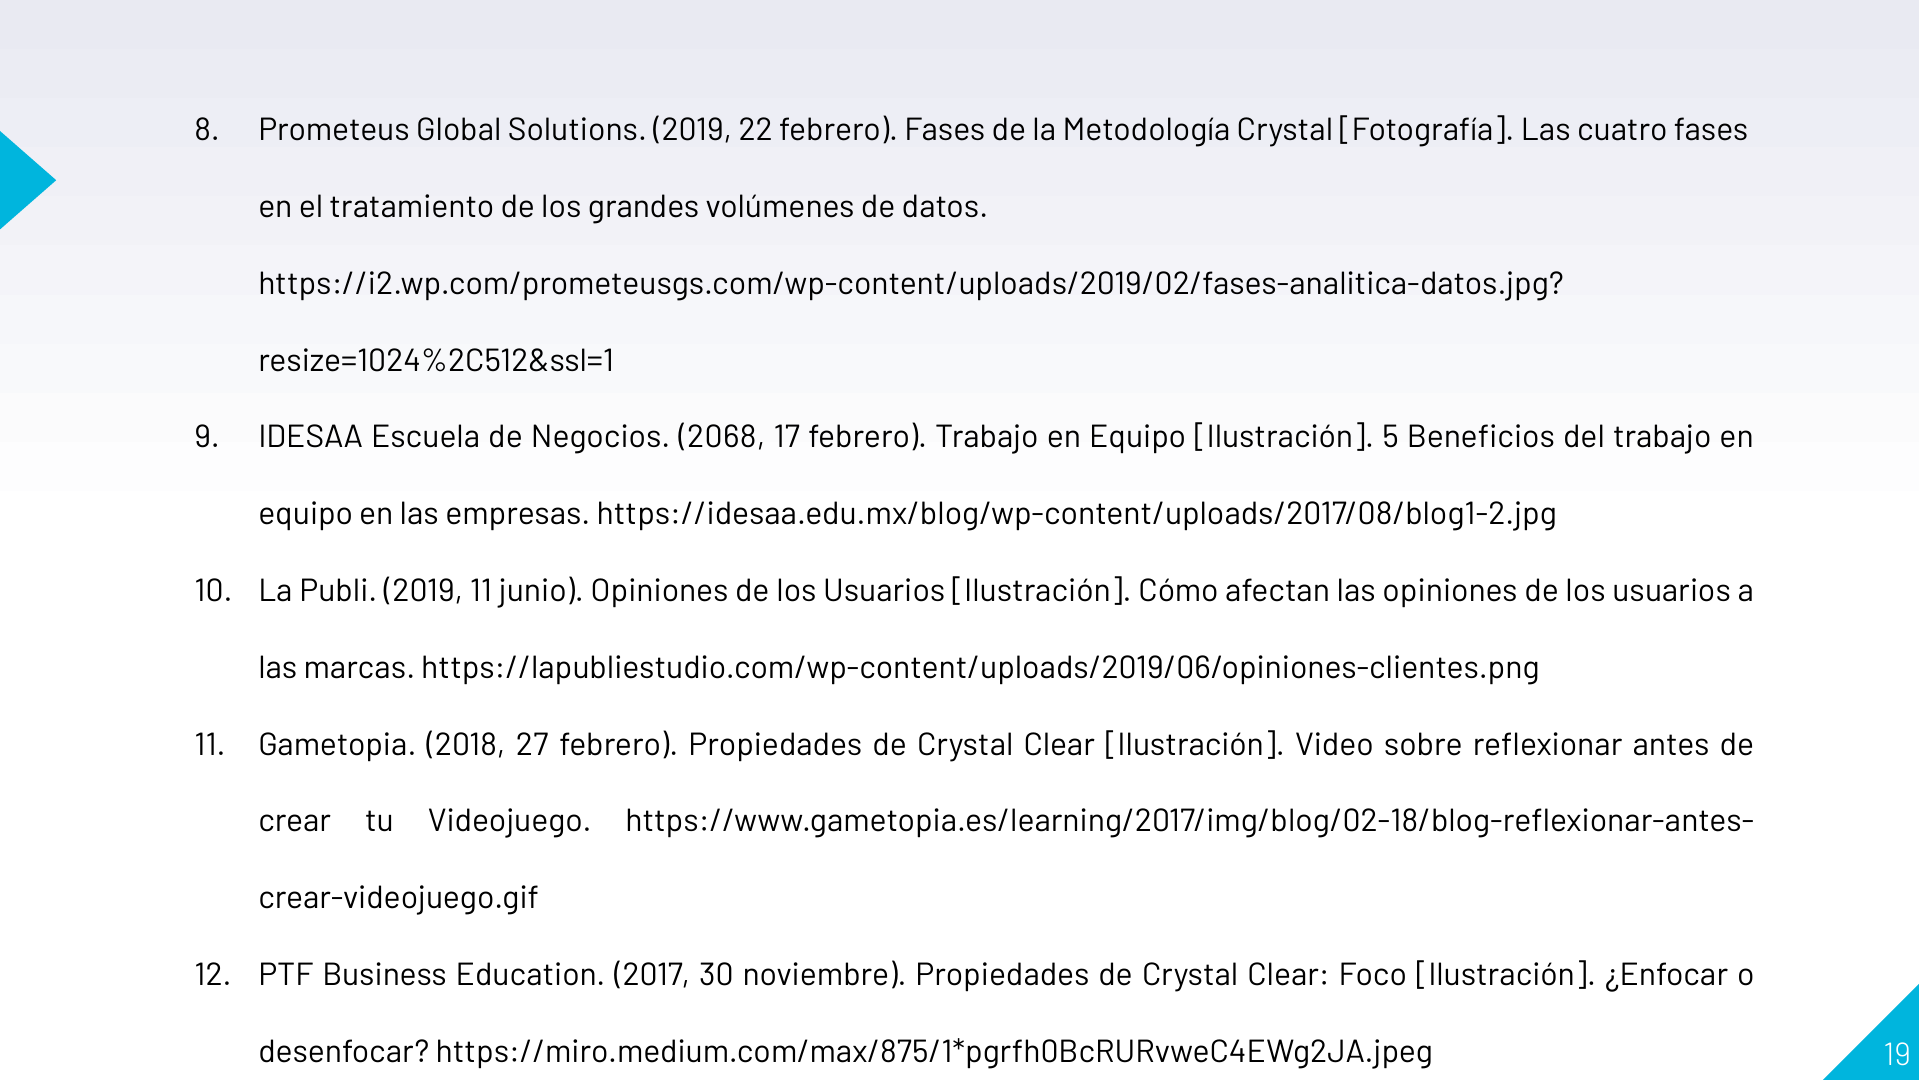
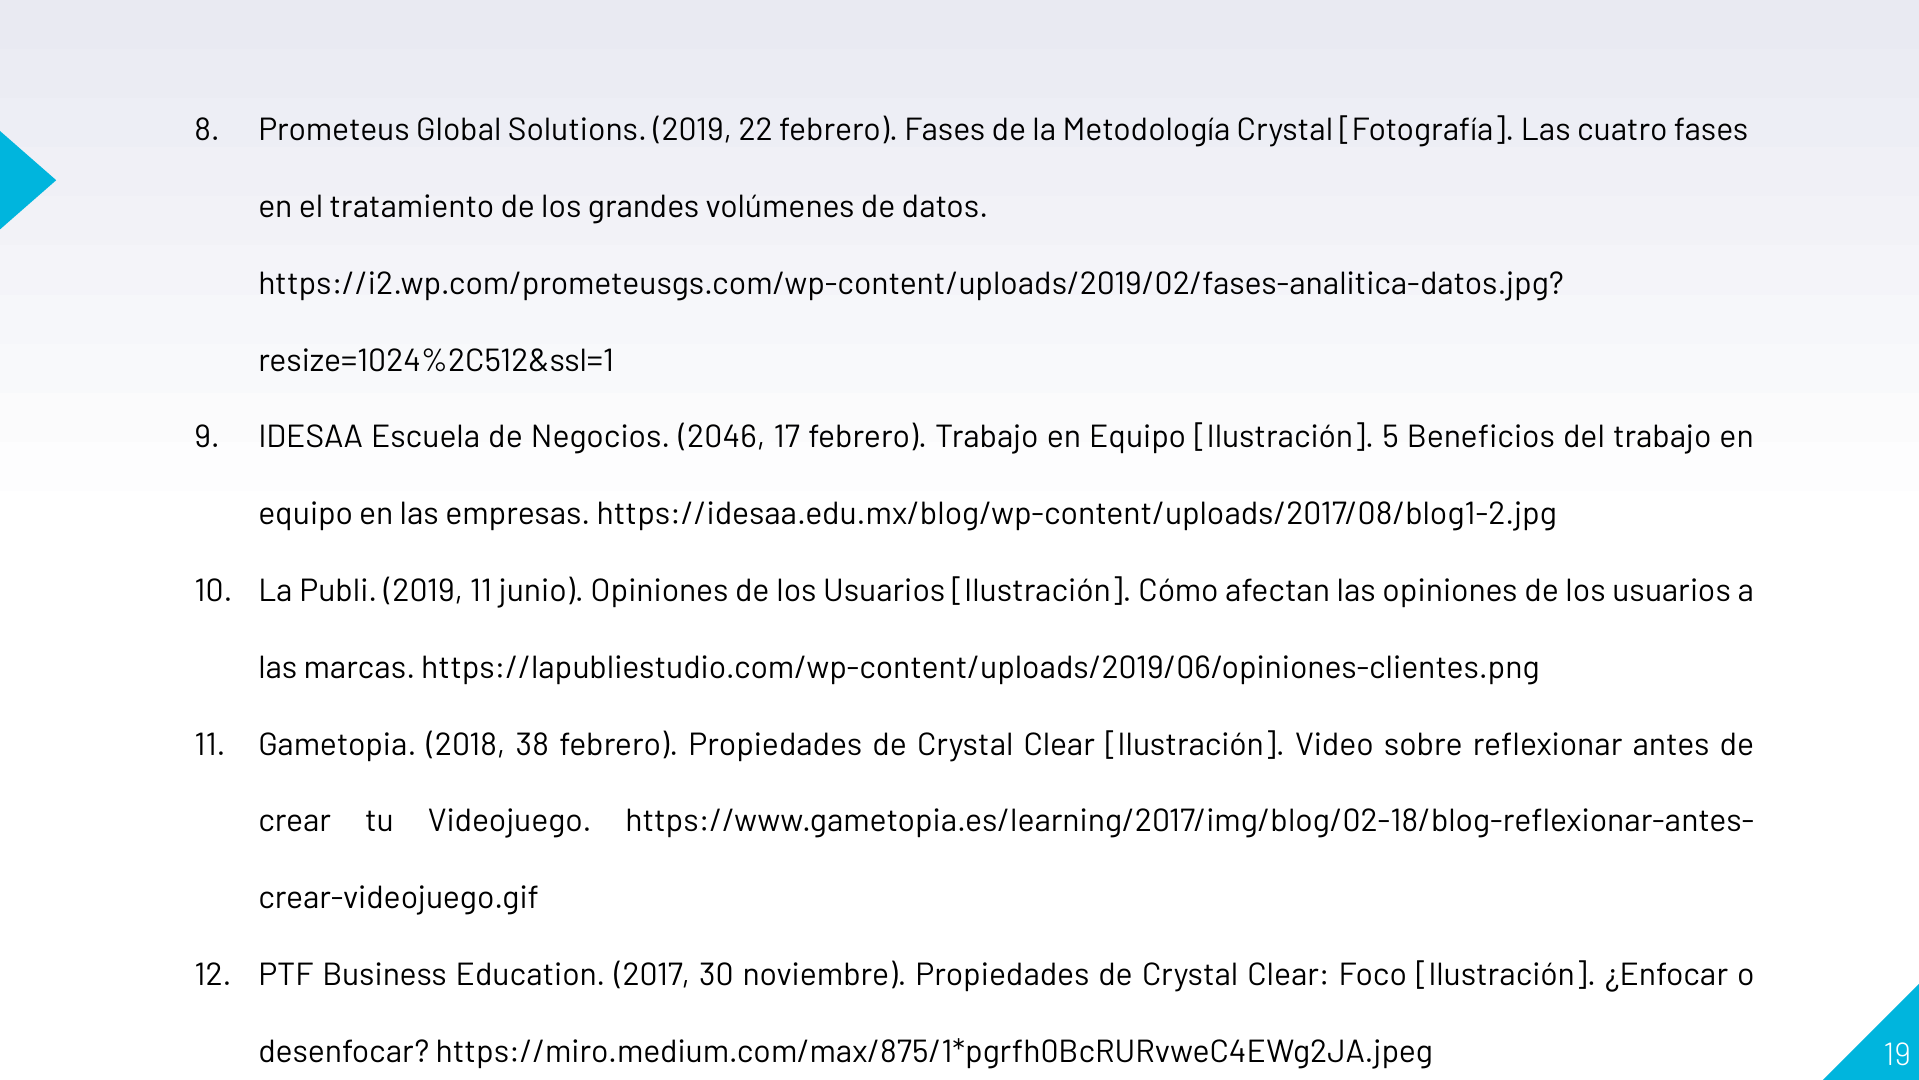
2068: 2068 -> 2046 (722, 437)
27: 27 -> 38 (532, 744)
